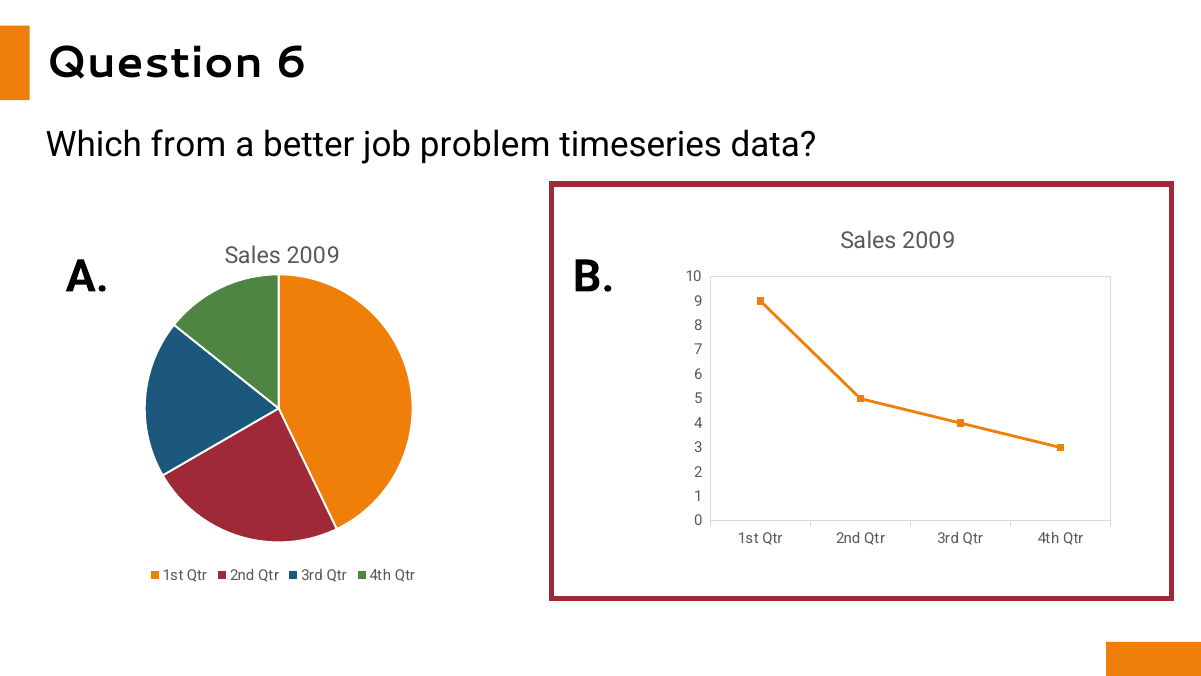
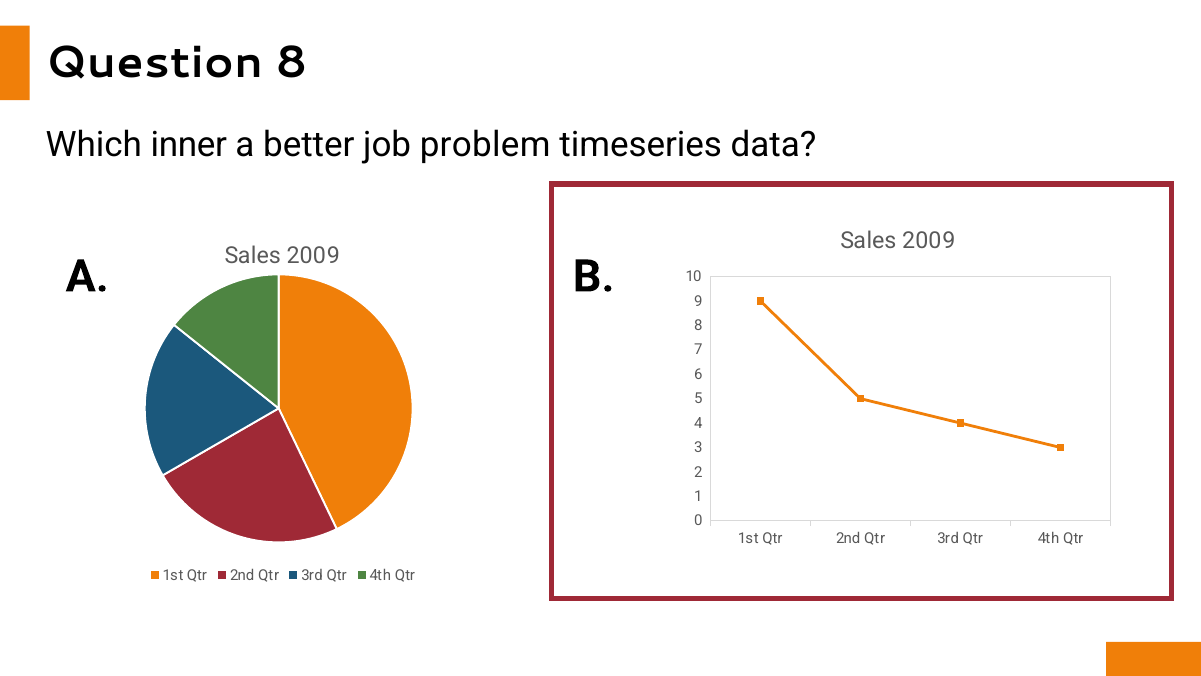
Question 6: 6 -> 8 (292, 63)
from: from -> inner (189, 145)
